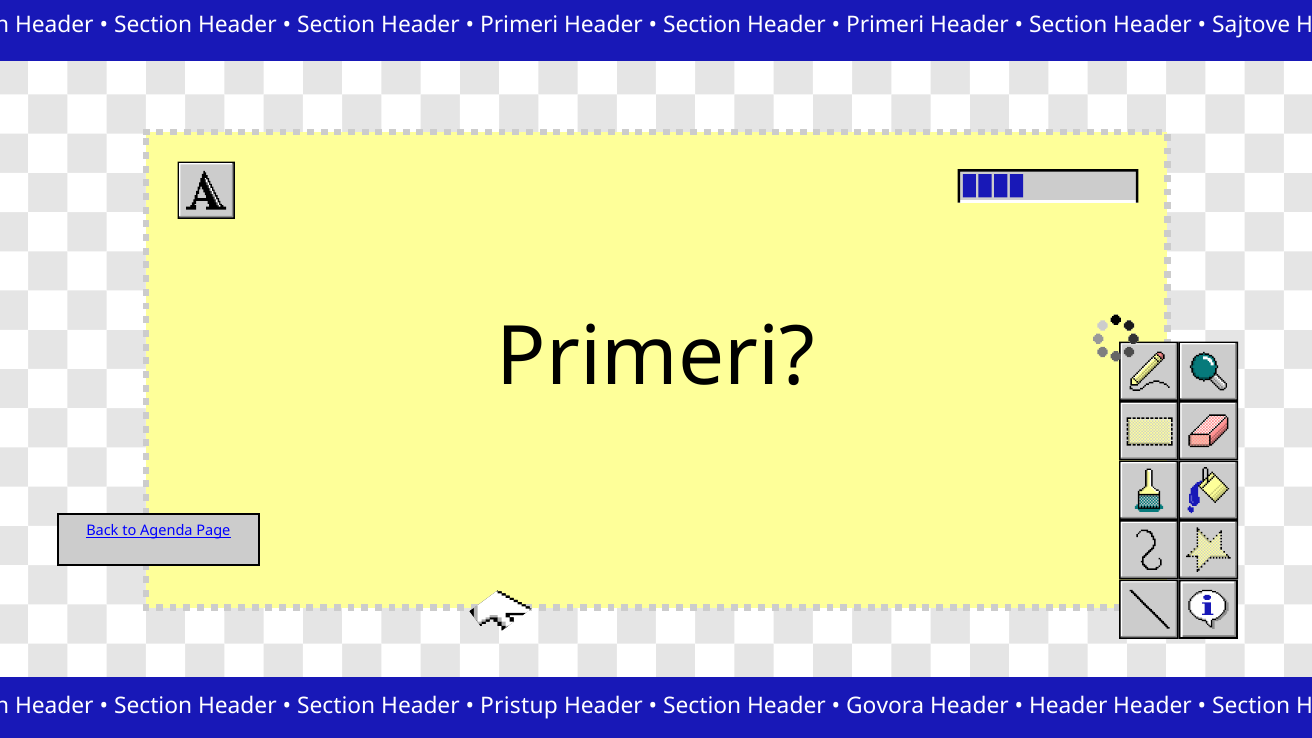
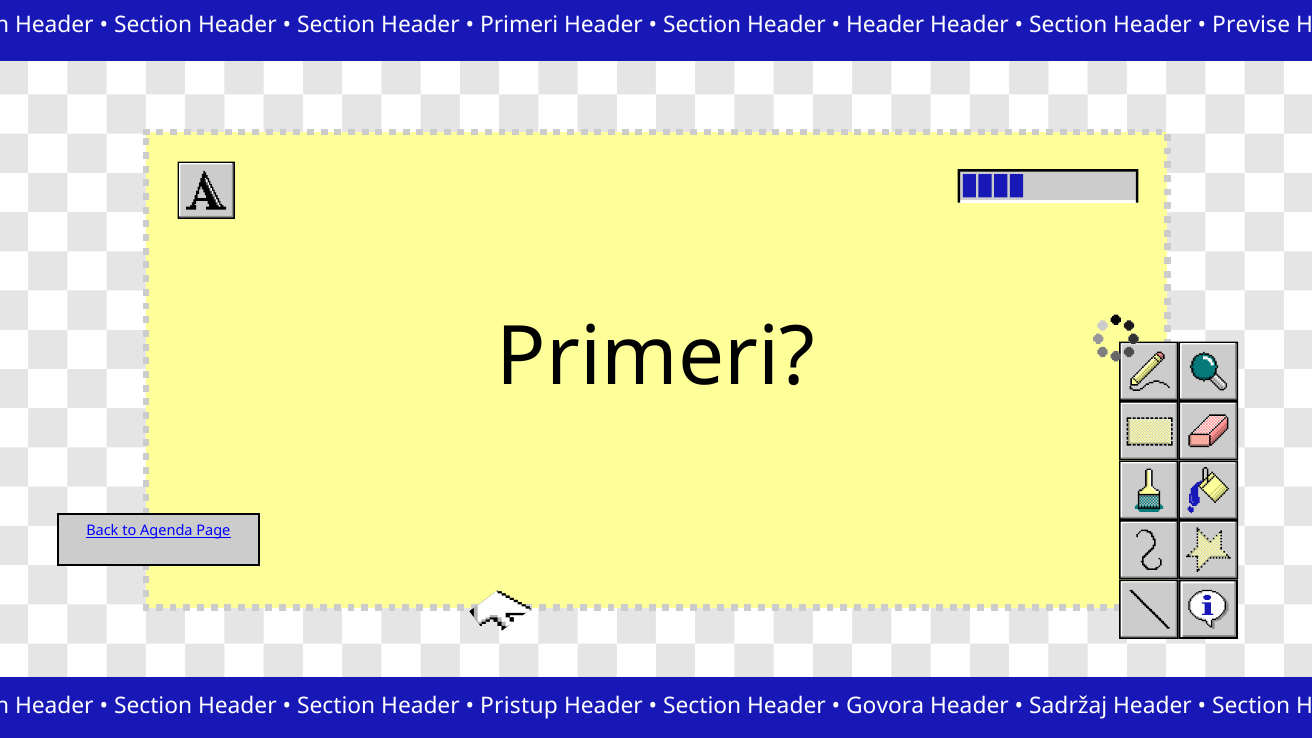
Primeri: Primeri -> Header (885, 25)
Sajtove: Sajtove -> Previse (1251, 25)
Header: Header -> Sadržaj (1068, 706)
